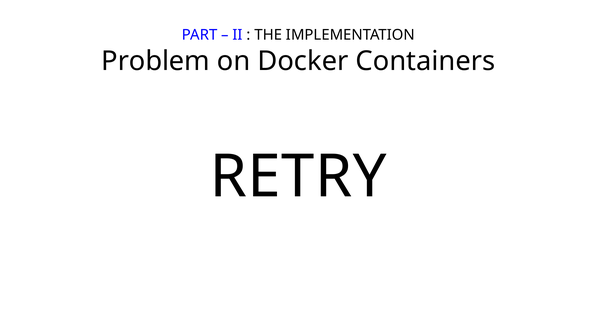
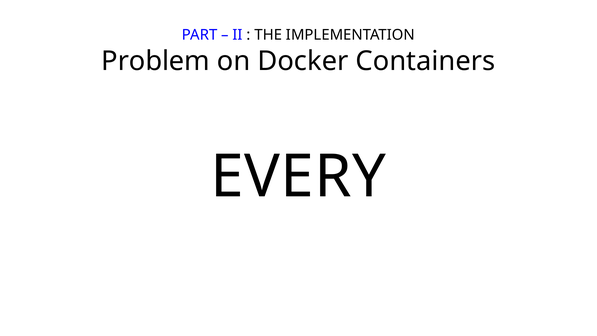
RETRY: RETRY -> EVERY (298, 177)
